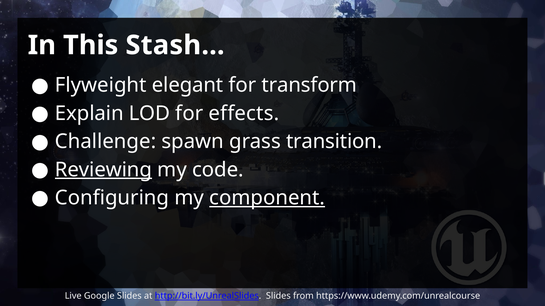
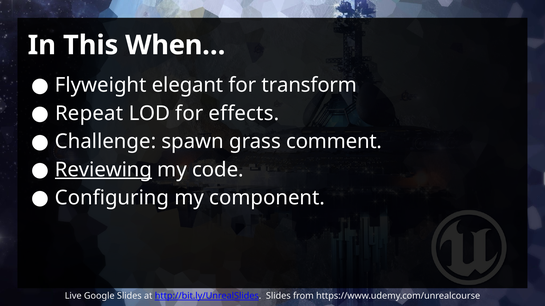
Stash…: Stash… -> When… (175, 45)
Explain: Explain -> Repeat (89, 114)
transition: transition -> comment (334, 142)
component underline: present -> none (267, 198)
